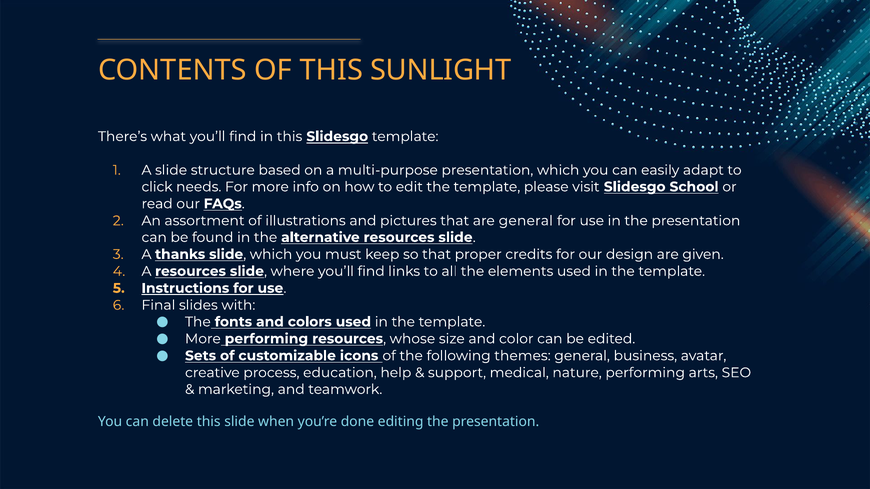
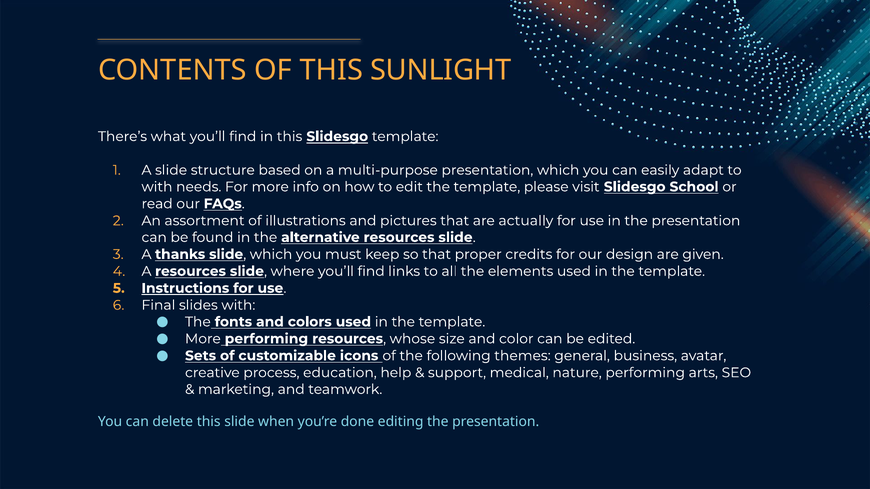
click: click -> with (157, 187)
are general: general -> actually (526, 221)
